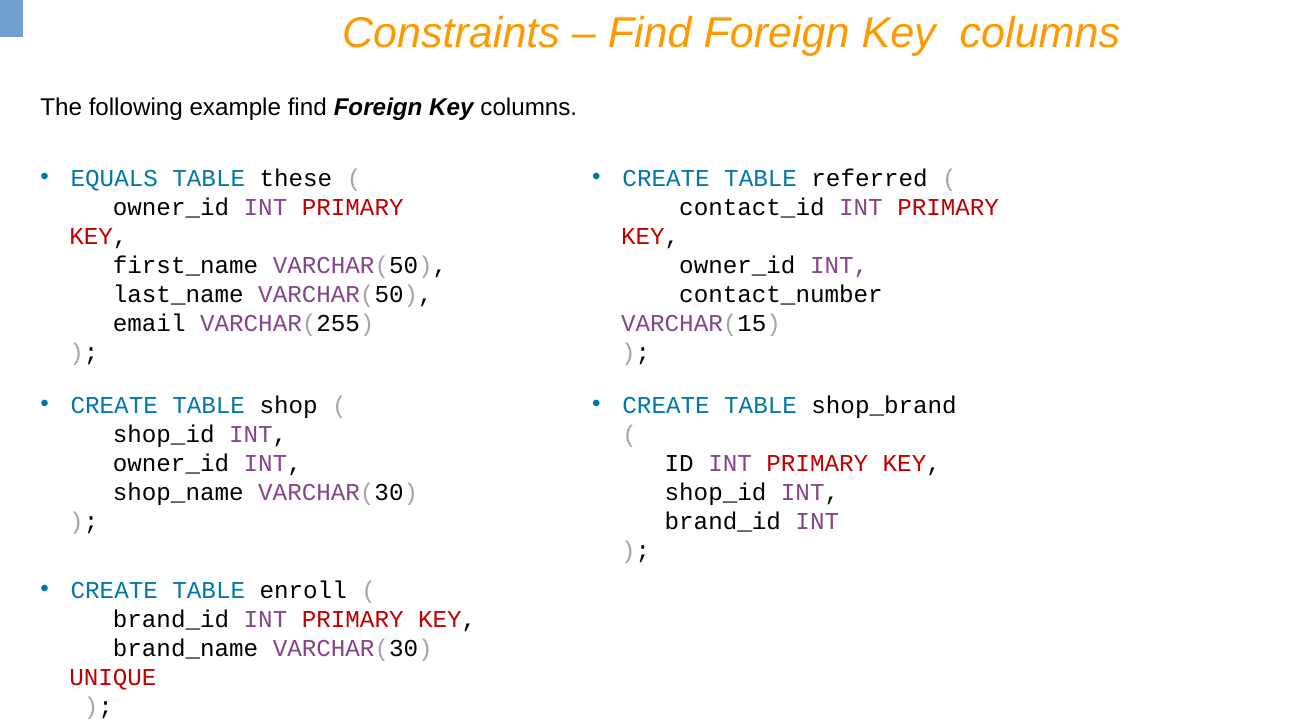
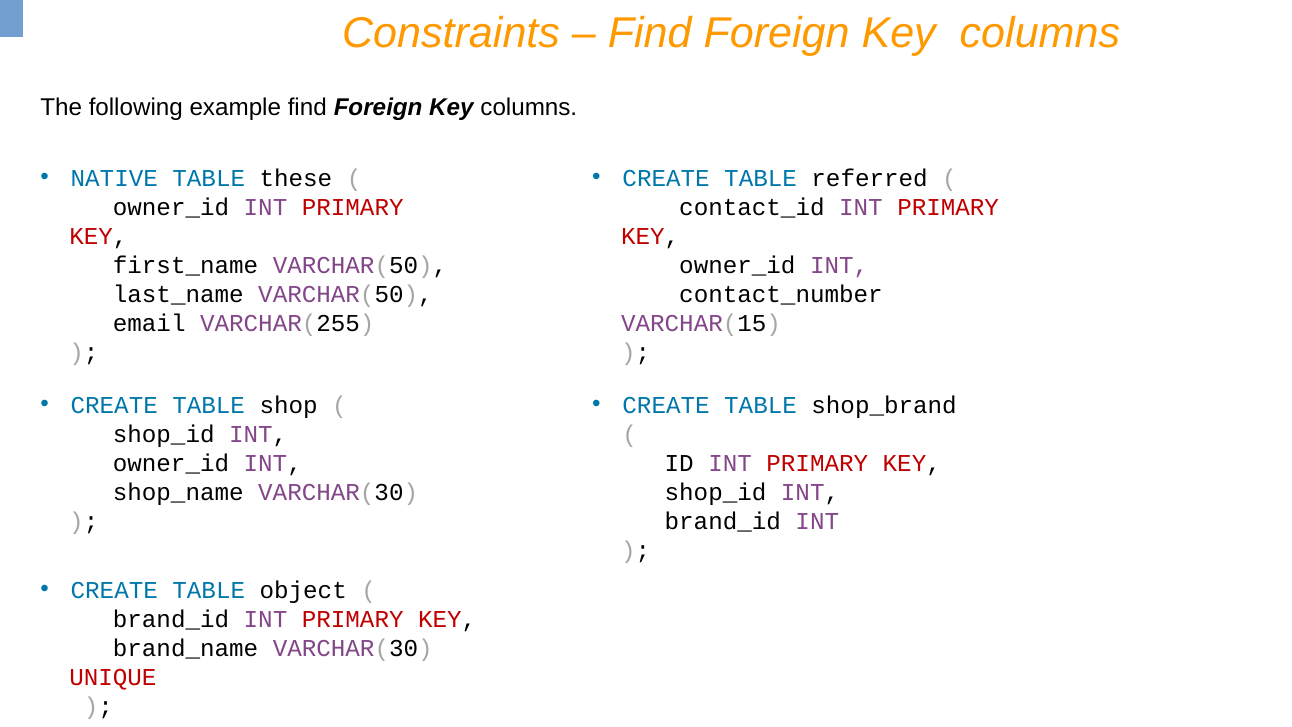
EQUALS: EQUALS -> NATIVE (114, 178)
enroll: enroll -> object (303, 590)
